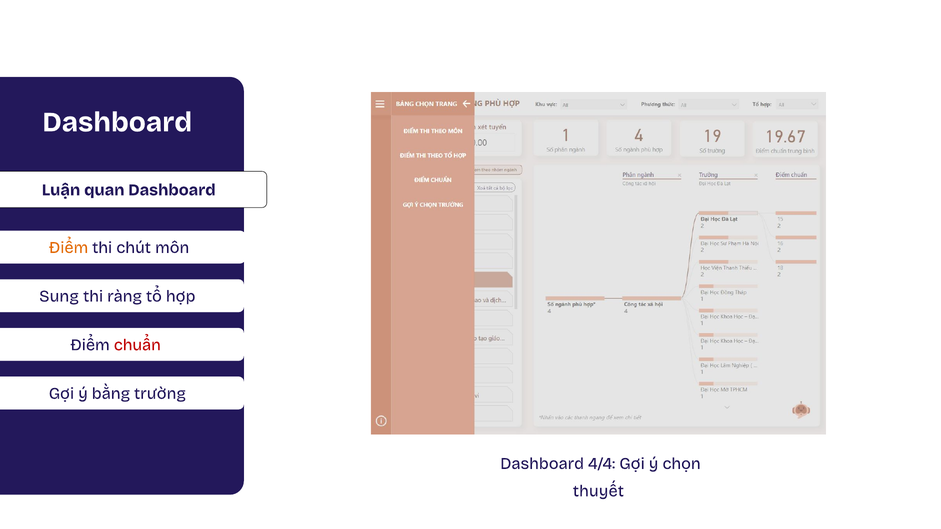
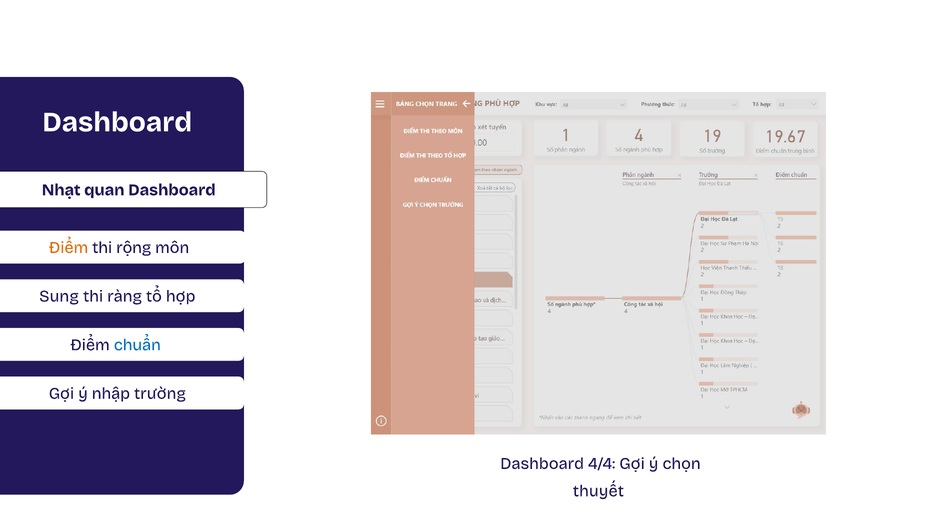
Luận: Luận -> Nhạt (61, 190)
chút: chút -> rộng (134, 248)
chuẩn colour: red -> blue (137, 345)
bằng: bằng -> nhập (111, 394)
